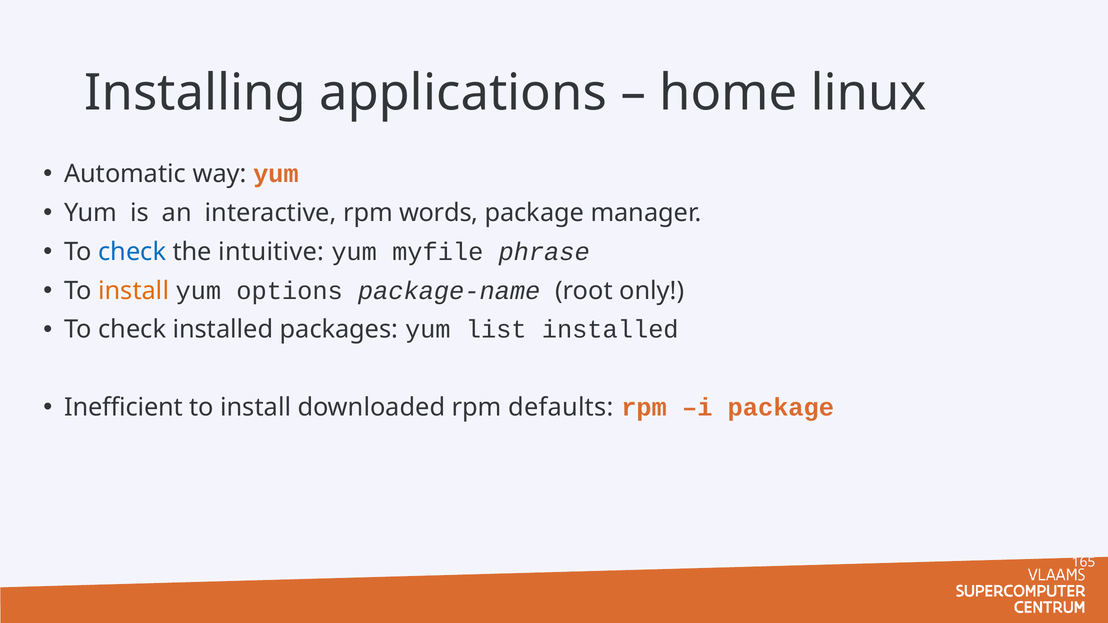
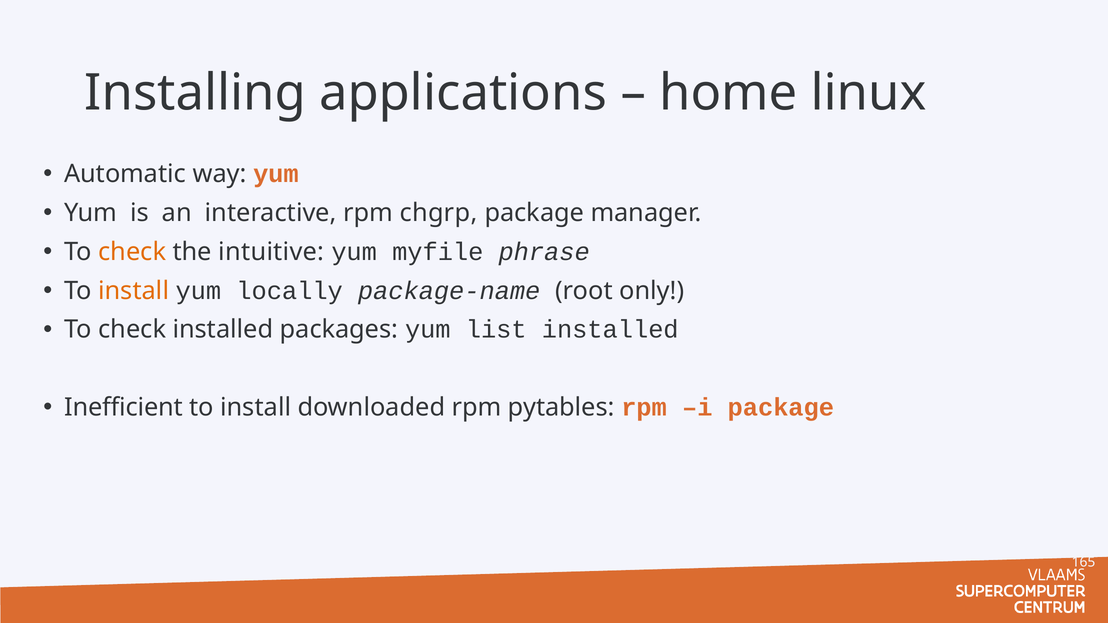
words: words -> chgrp (438, 213)
check colour: blue -> orange (132, 252)
options: options -> locally (290, 291)
defaults: defaults -> pytables (561, 408)
